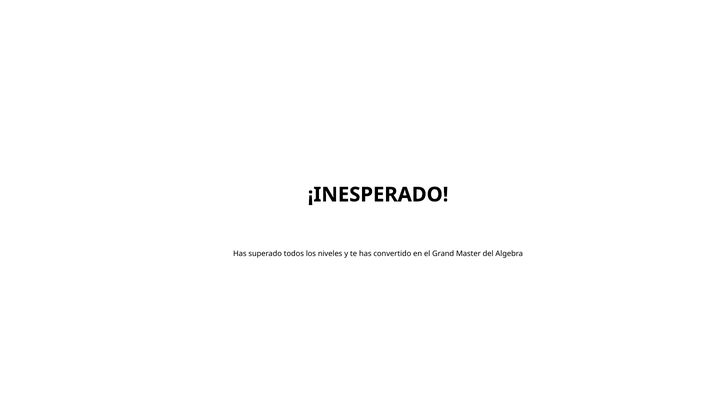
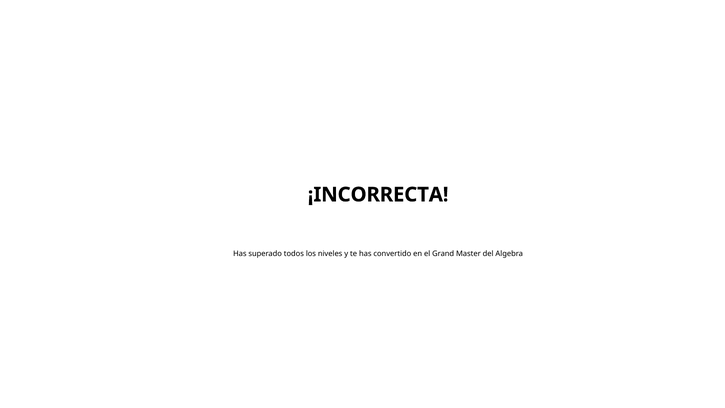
¡INESPERADO: ¡INESPERADO -> ¡INCORRECTA (378, 195)
